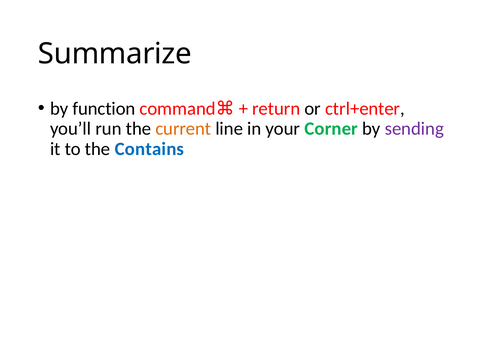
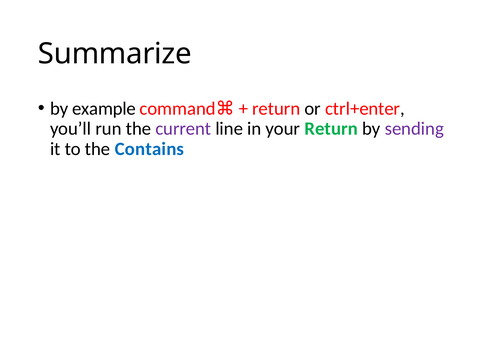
function: function -> example (104, 109)
current colour: orange -> purple (183, 129)
your Corner: Corner -> Return (331, 129)
